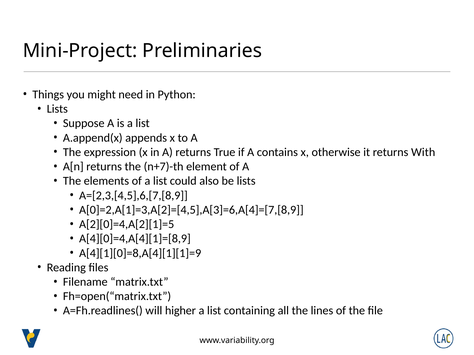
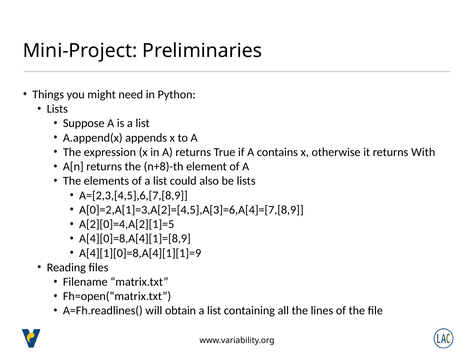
n+7)-th: n+7)-th -> n+8)-th (164, 167)
A[4][0]=4,A[4][1]=[8,9: A[4][0]=4,A[4][1]=[8,9 -> A[4][0]=8,A[4][1]=[8,9 (135, 239)
higher: higher -> obtain (181, 311)
